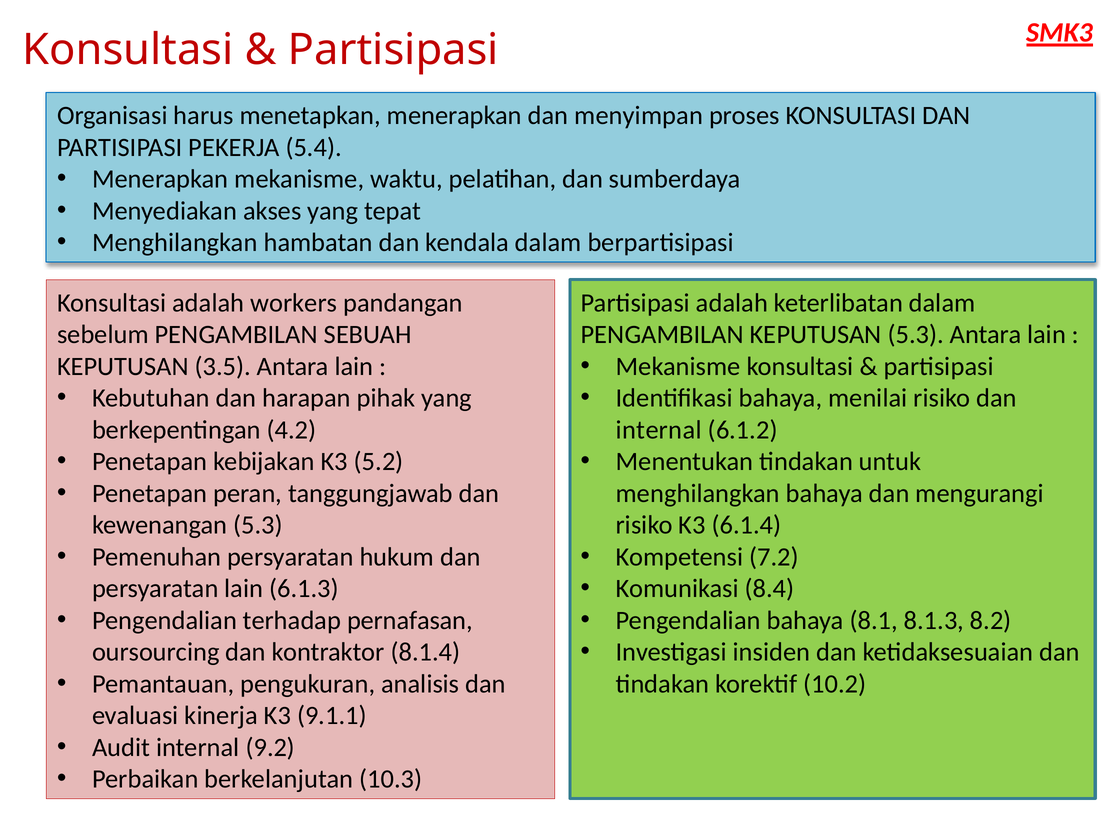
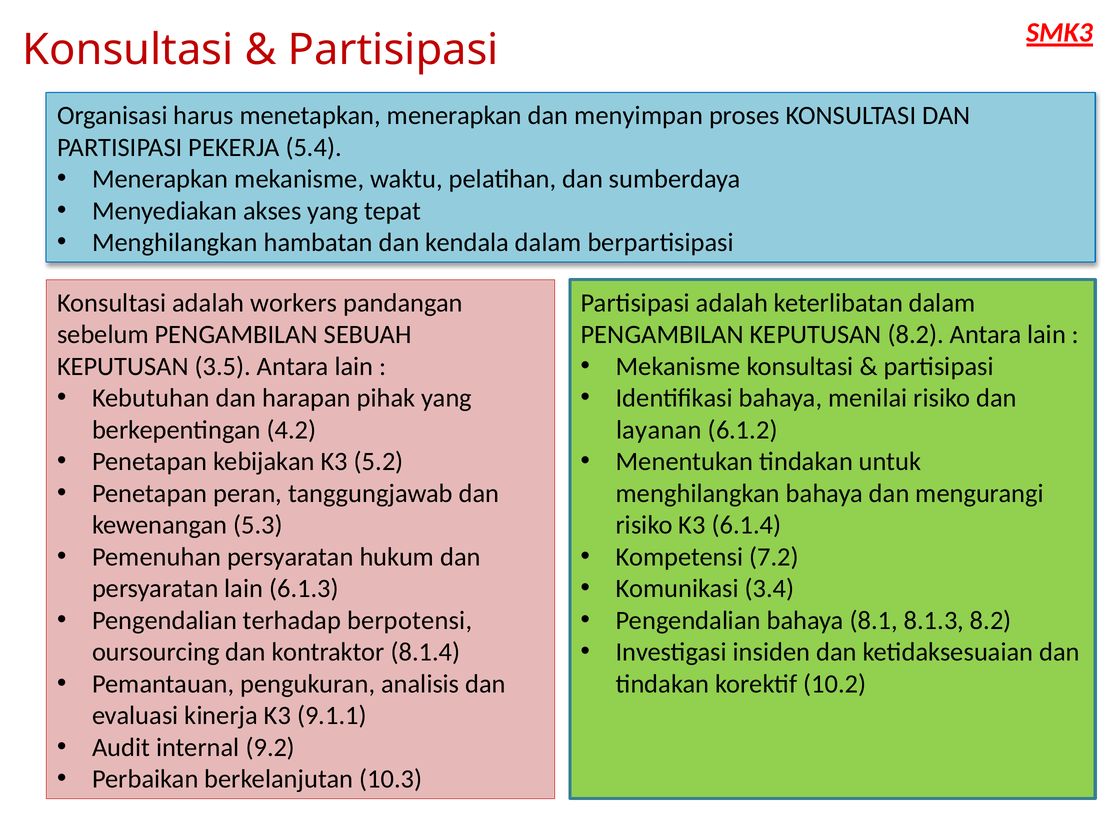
KEPUTUSAN 5.3: 5.3 -> 8.2 (916, 335)
internal: internal -> layanan (659, 430)
8.4: 8.4 -> 3.4 (770, 589)
pernafasan: pernafasan -> berpotensi (410, 620)
